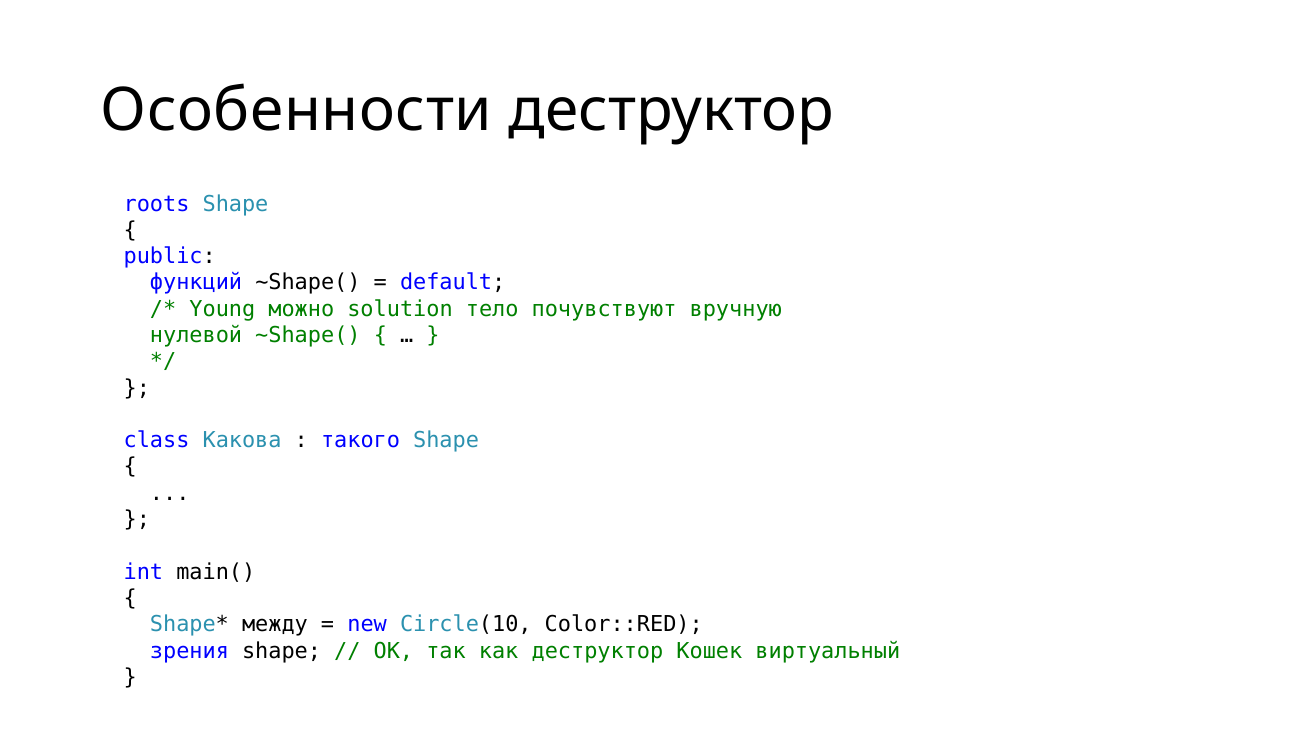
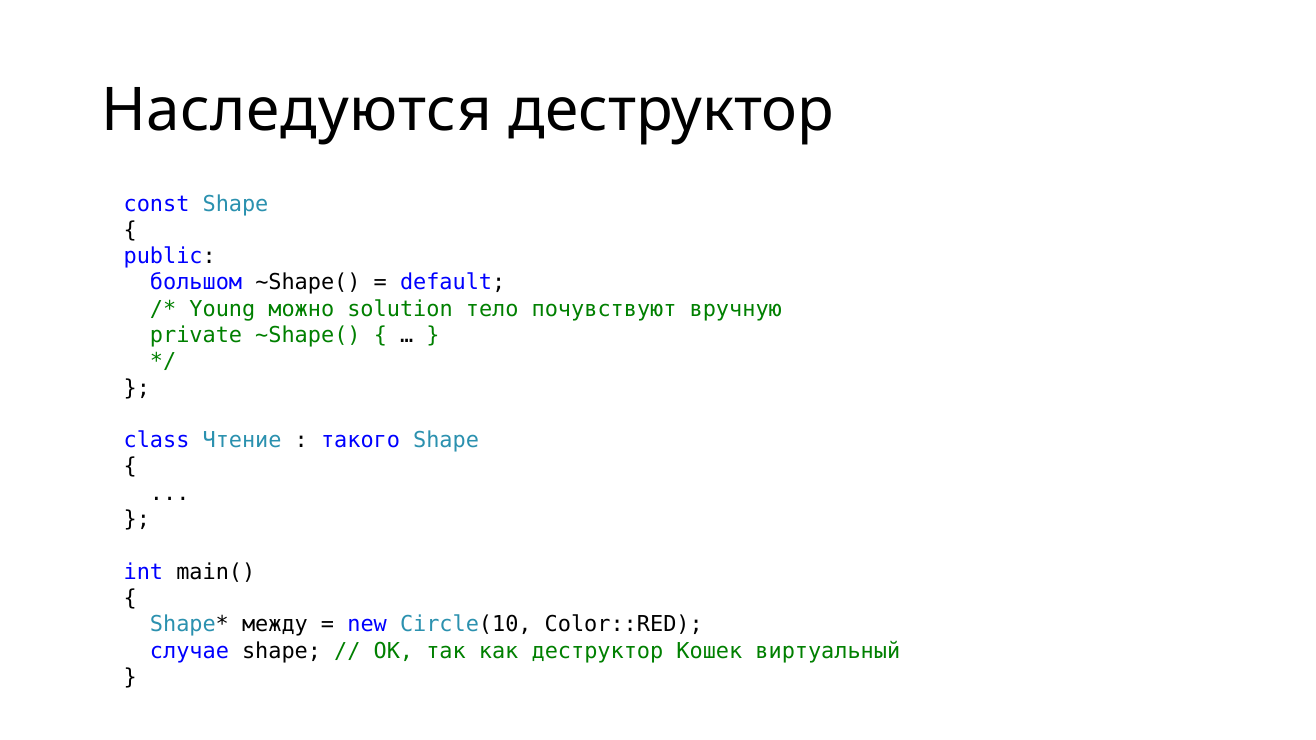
Особенности: Особенности -> Наследуются (296, 111)
roots: roots -> const (157, 204)
функций: функций -> большом (196, 283)
нулевой: нулевой -> private (196, 335)
Какова: Какова -> Чтение (242, 441)
зрения: зрения -> случае (189, 651)
